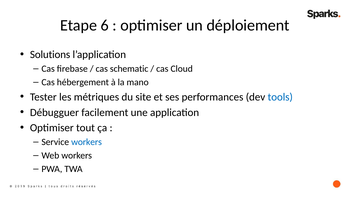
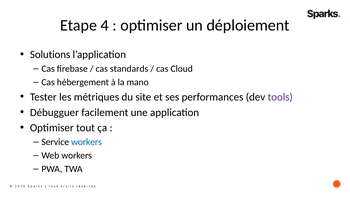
6: 6 -> 4 (105, 25)
schematic: schematic -> standards (129, 69)
tools colour: blue -> purple (280, 97)
